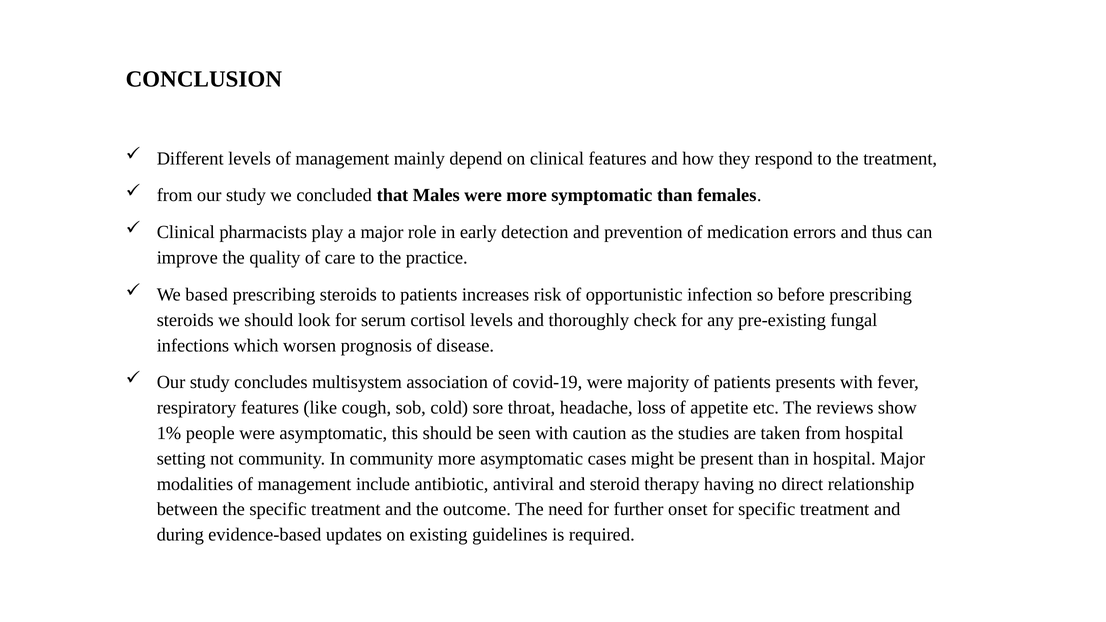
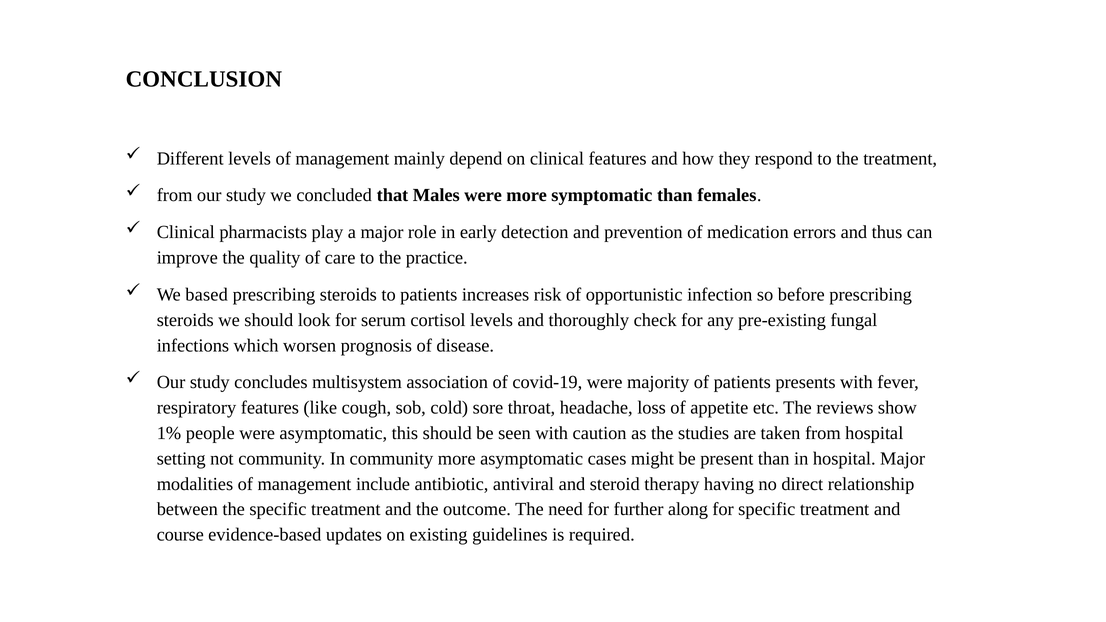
onset: onset -> along (688, 509)
during: during -> course (180, 535)
